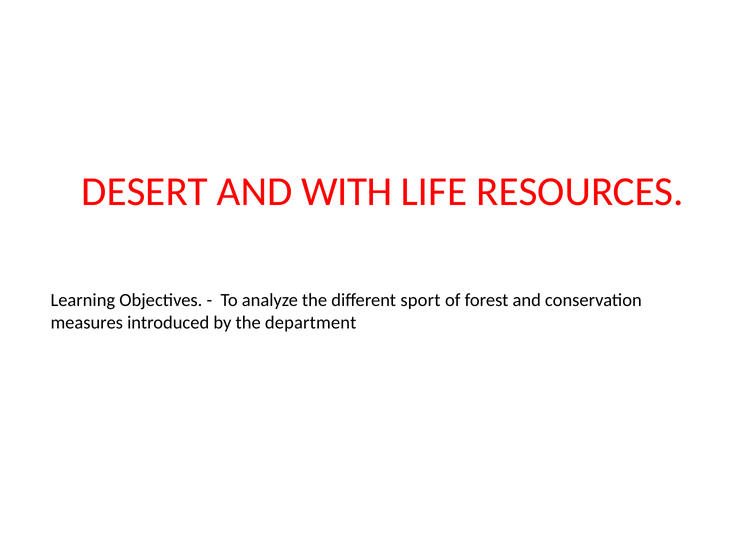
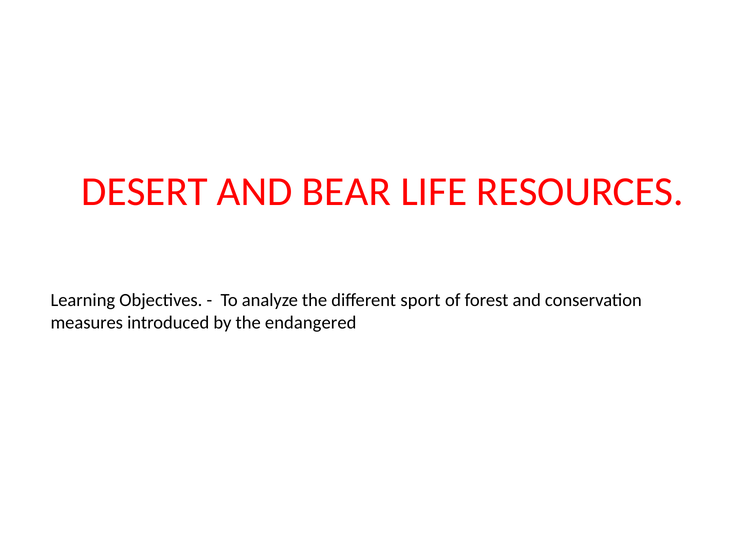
WITH: WITH -> BEAR (347, 192)
department: department -> endangered (311, 322)
